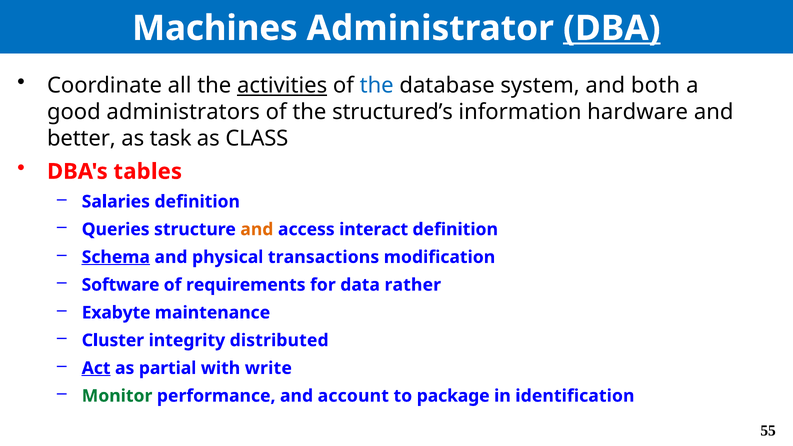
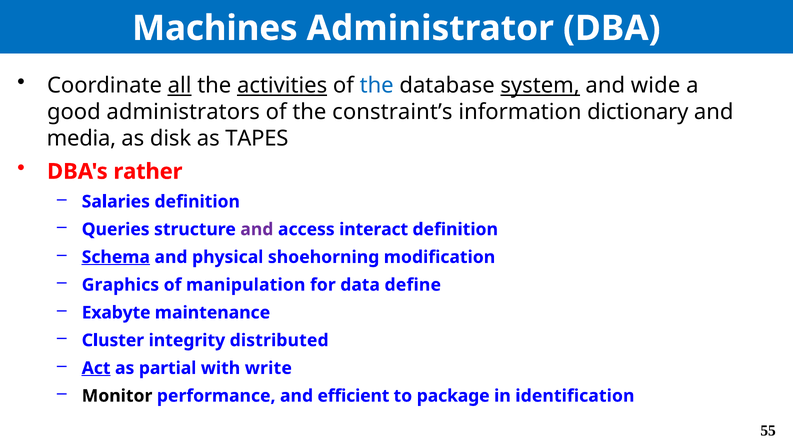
DBA underline: present -> none (612, 28)
all underline: none -> present (180, 86)
system underline: none -> present (540, 86)
both: both -> wide (656, 86)
structured’s: structured’s -> constraint’s (392, 112)
hardware: hardware -> dictionary (638, 112)
better: better -> media (81, 139)
task: task -> disk (171, 139)
CLASS: CLASS -> TAPES (257, 139)
tables: tables -> rather (148, 172)
and colour: orange -> purple (257, 229)
transactions: transactions -> shoehorning (324, 257)
Software: Software -> Graphics (120, 285)
requirements: requirements -> manipulation (246, 285)
rather: rather -> define (413, 285)
Monitor colour: green -> black (117, 396)
account: account -> efficient (353, 396)
